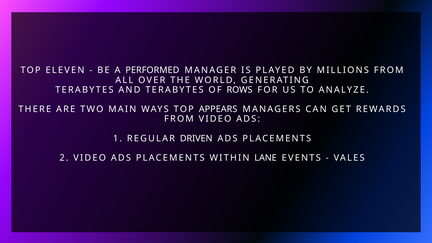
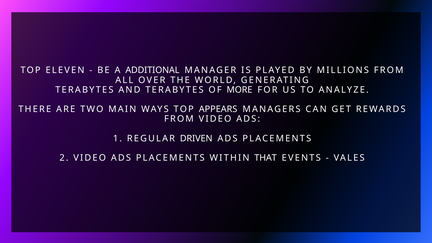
PERFORMED: PERFORMED -> ADDITIONAL (152, 70)
ROWS: ROWS -> MORE (240, 90)
LANE: LANE -> THAT (266, 158)
